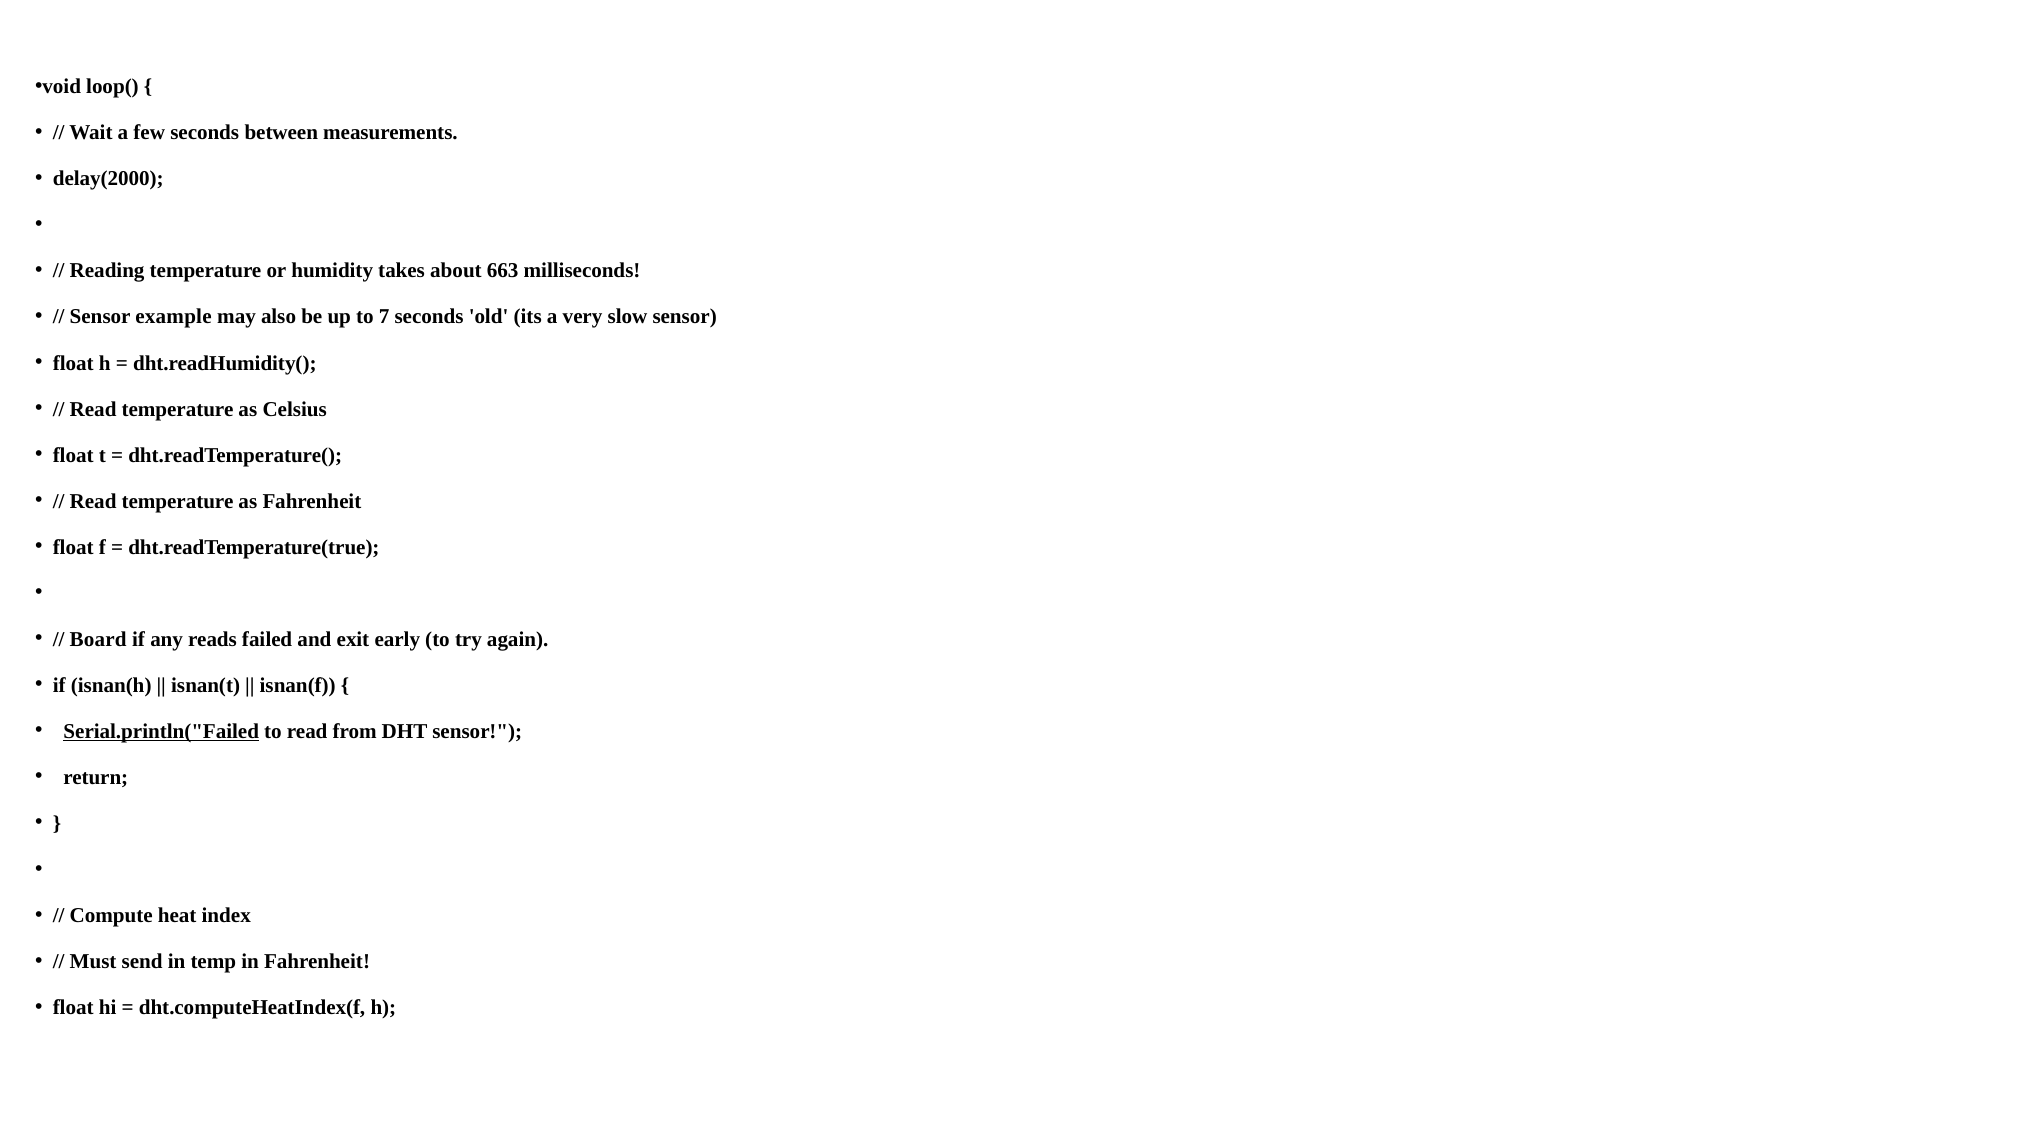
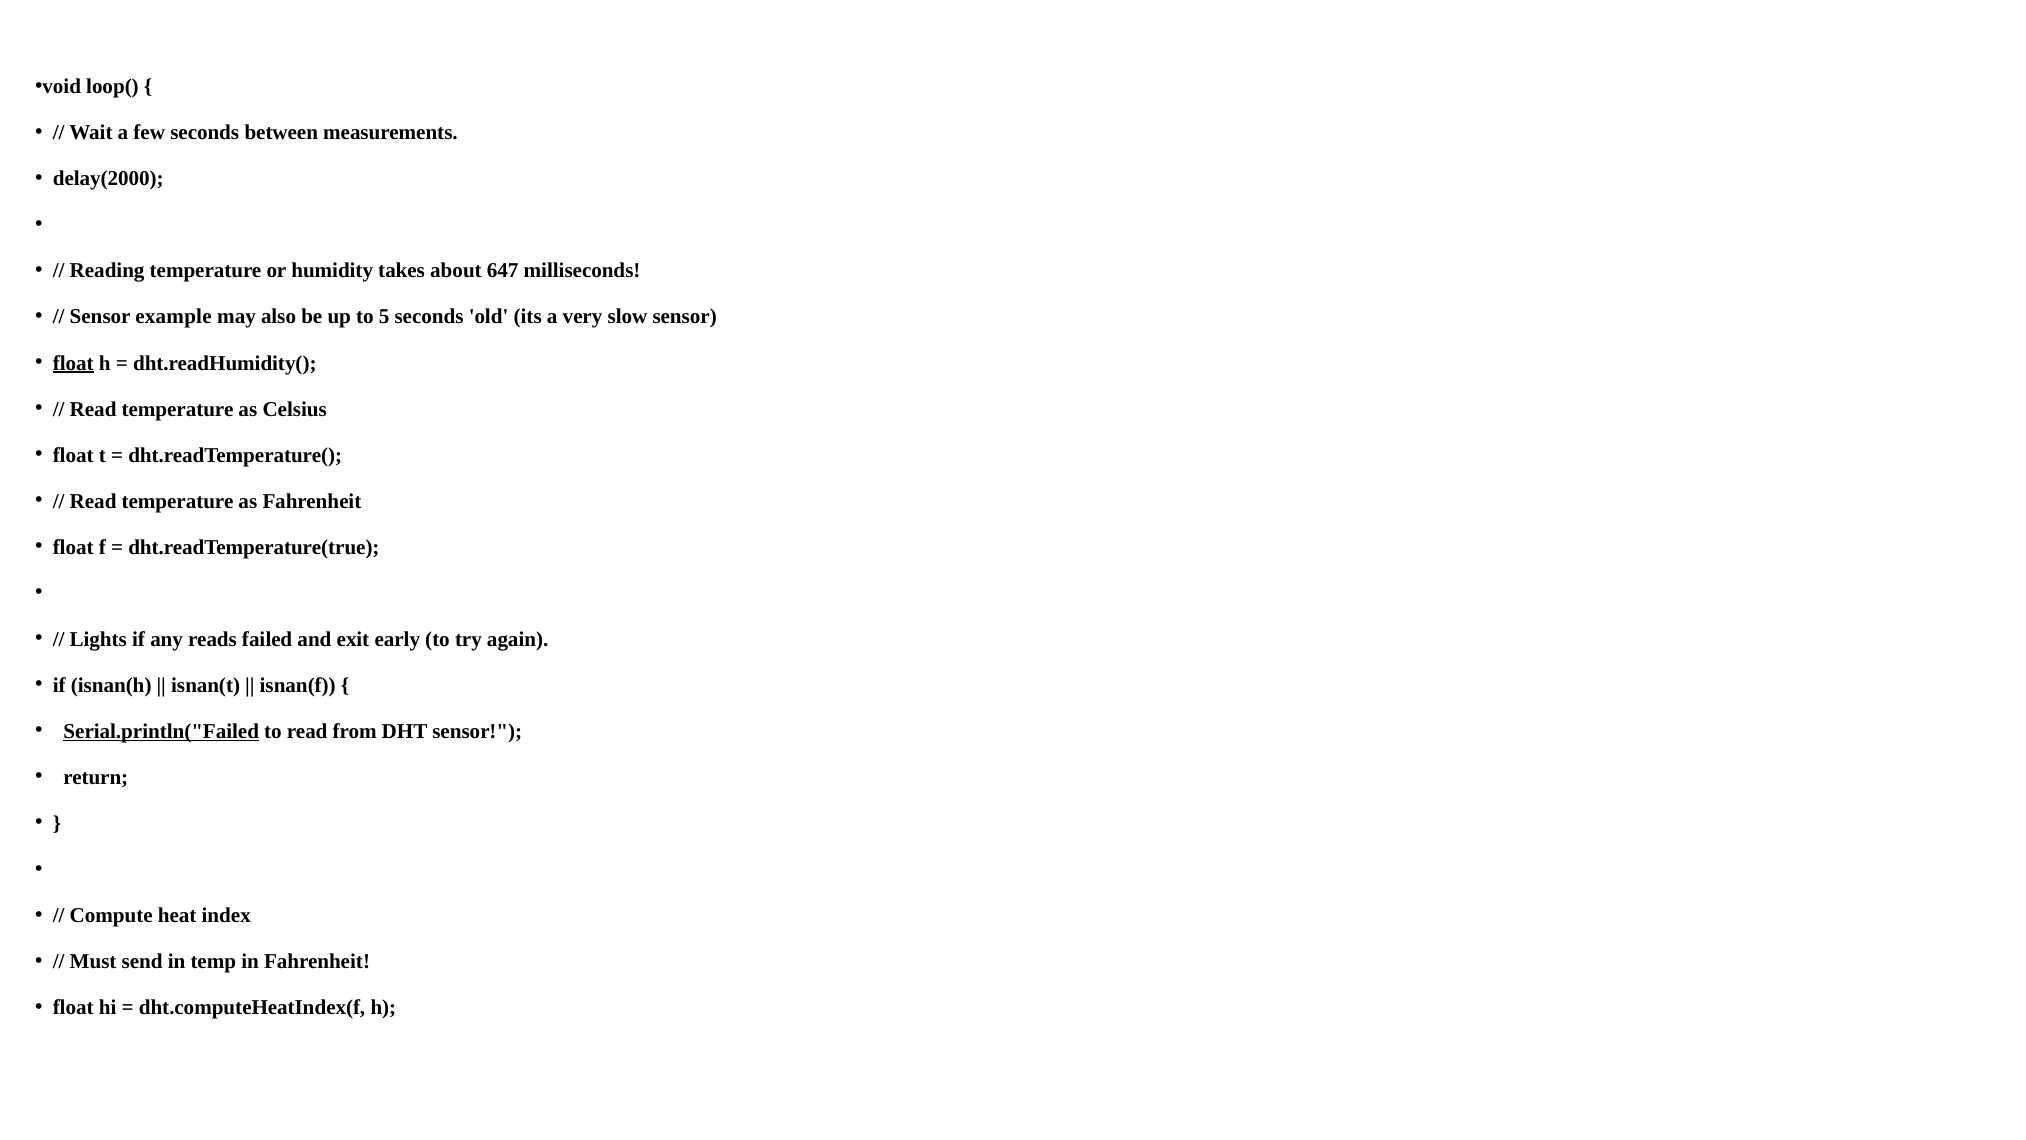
663: 663 -> 647 (503, 271)
7: 7 -> 5 (384, 317)
float underline: none -> present (73, 363)
Board: Board -> Lights (98, 639)
